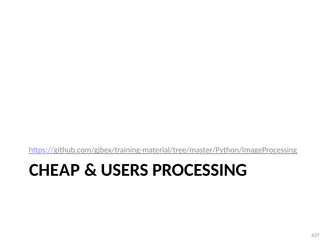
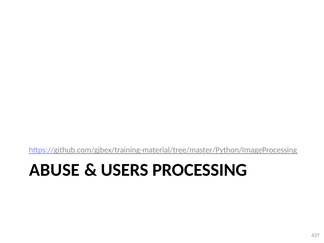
CHEAP: CHEAP -> ABUSE (54, 170)
